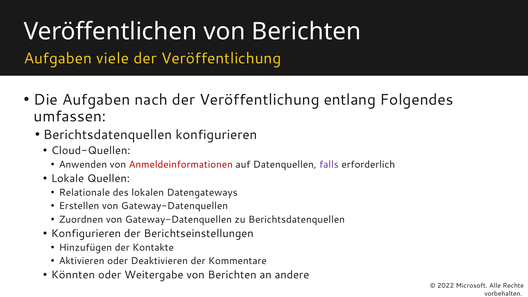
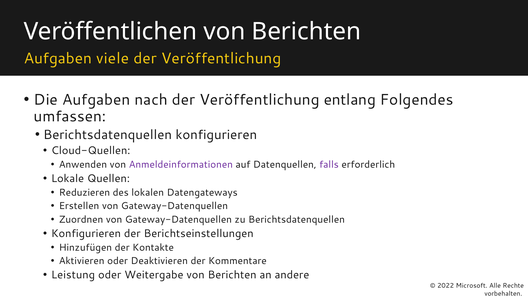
Anmeldeinformationen colour: red -> purple (181, 165)
Relationale: Relationale -> Reduzieren (84, 193)
Könnten: Könnten -> Leistung (73, 275)
